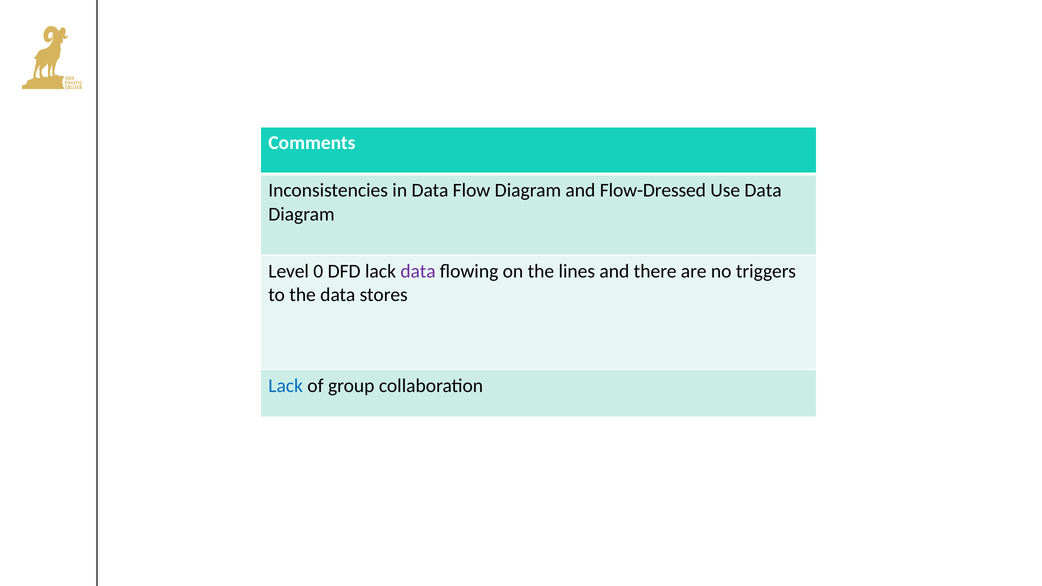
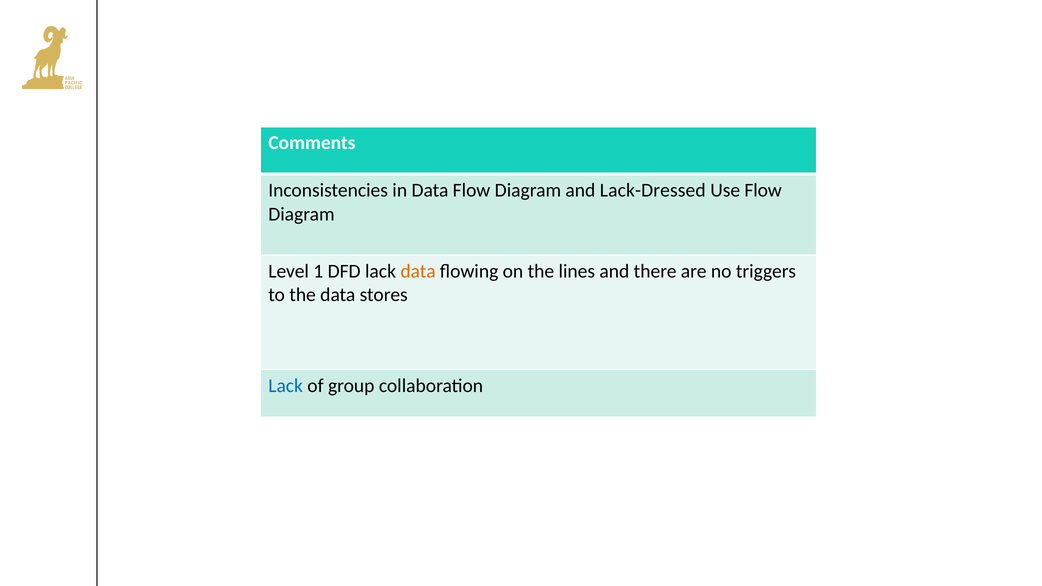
Flow-Dressed: Flow-Dressed -> Lack-Dressed (653, 190)
Use Data: Data -> Flow (763, 190)
0: 0 -> 1 (318, 271)
data colour: purple -> orange (418, 271)
